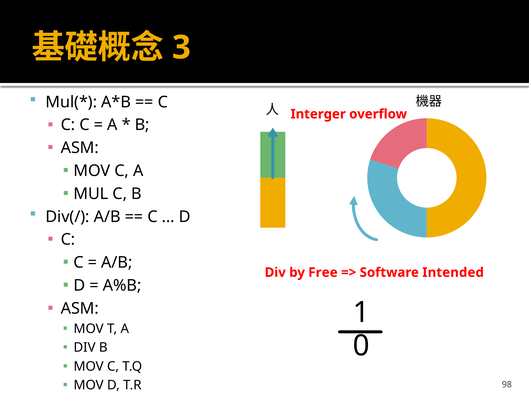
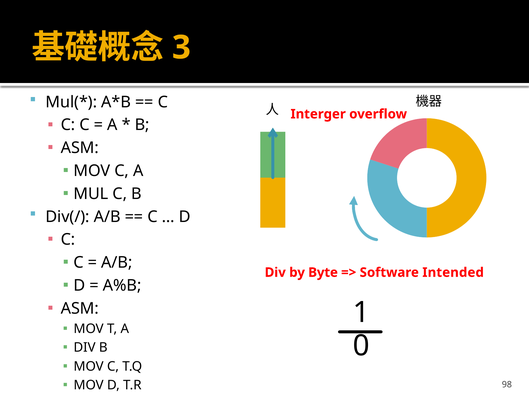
Free: Free -> Byte (323, 272)
